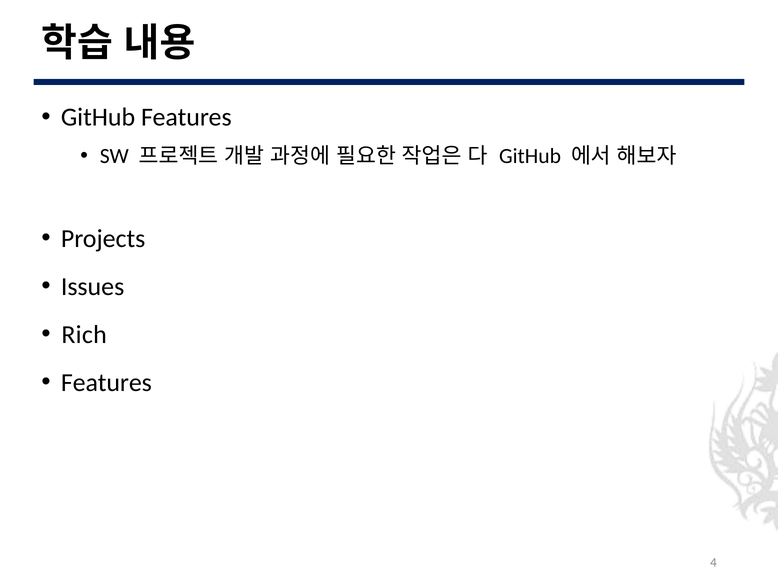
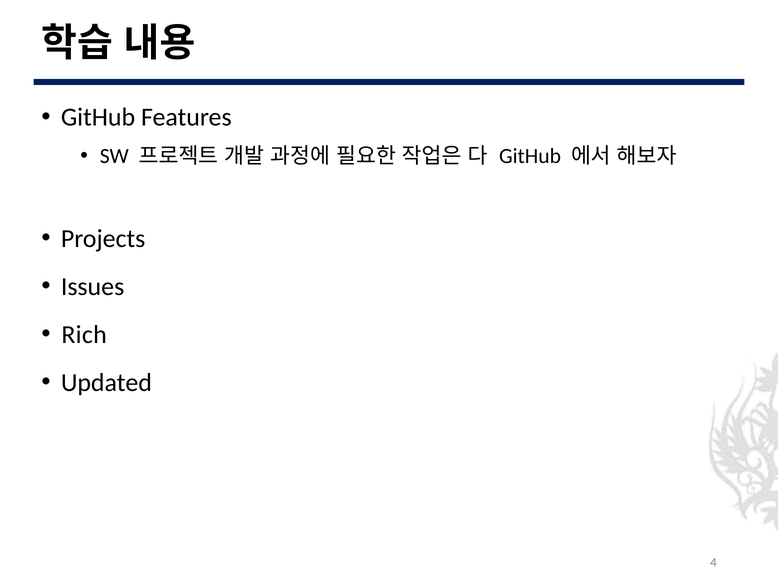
Features: Features -> Updated (106, 383)
